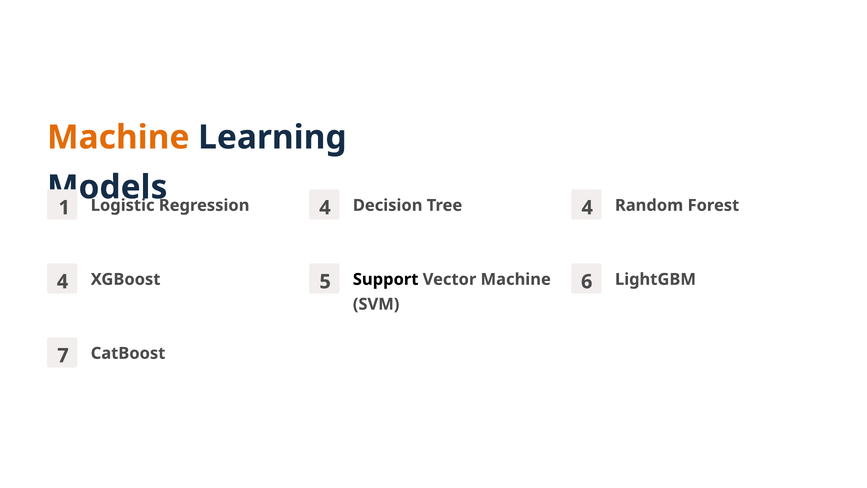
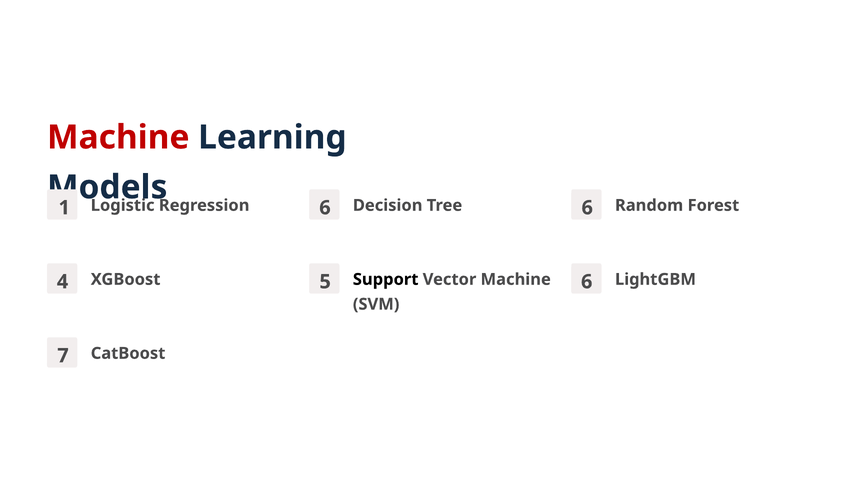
Machine colour: orange -> red (118, 137)
Regression 4: 4 -> 6 (325, 208)
Tree 4: 4 -> 6 (587, 208)
